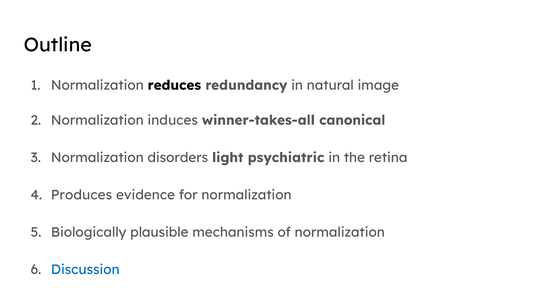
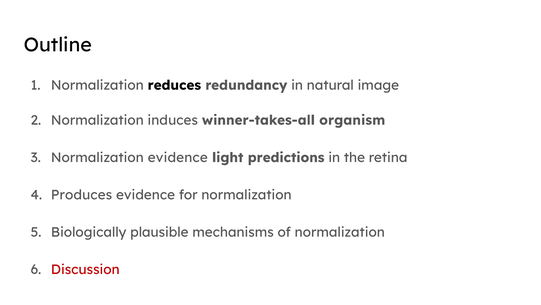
canonical: canonical -> organism (352, 120)
Normalization disorders: disorders -> evidence (178, 157)
psychiatric: psychiatric -> predictions (286, 157)
Discussion colour: blue -> red (85, 269)
